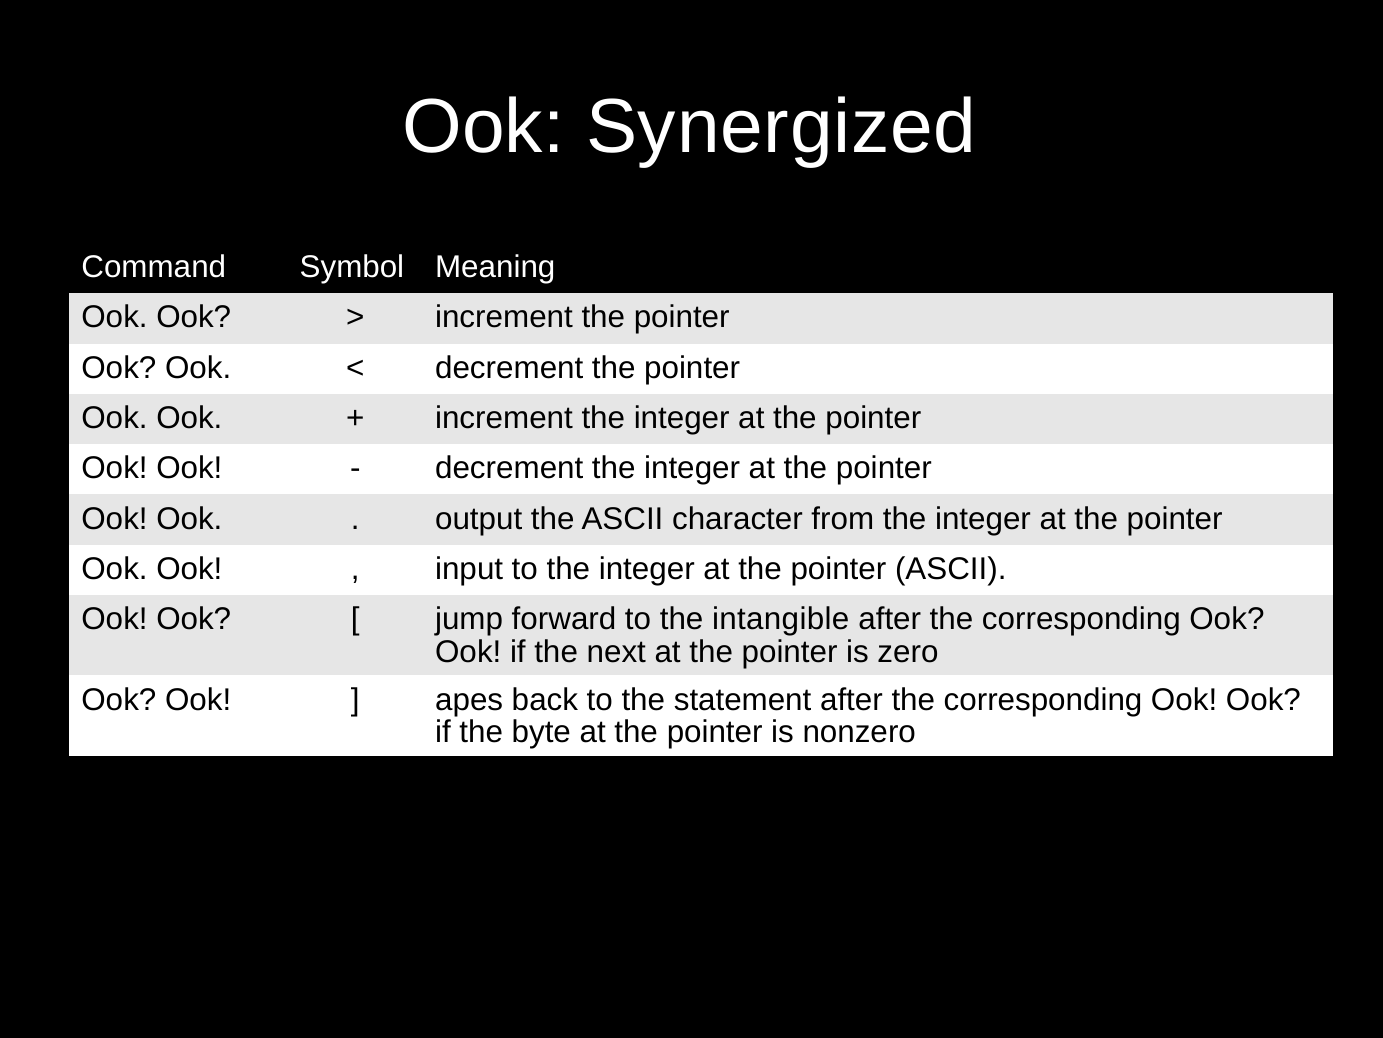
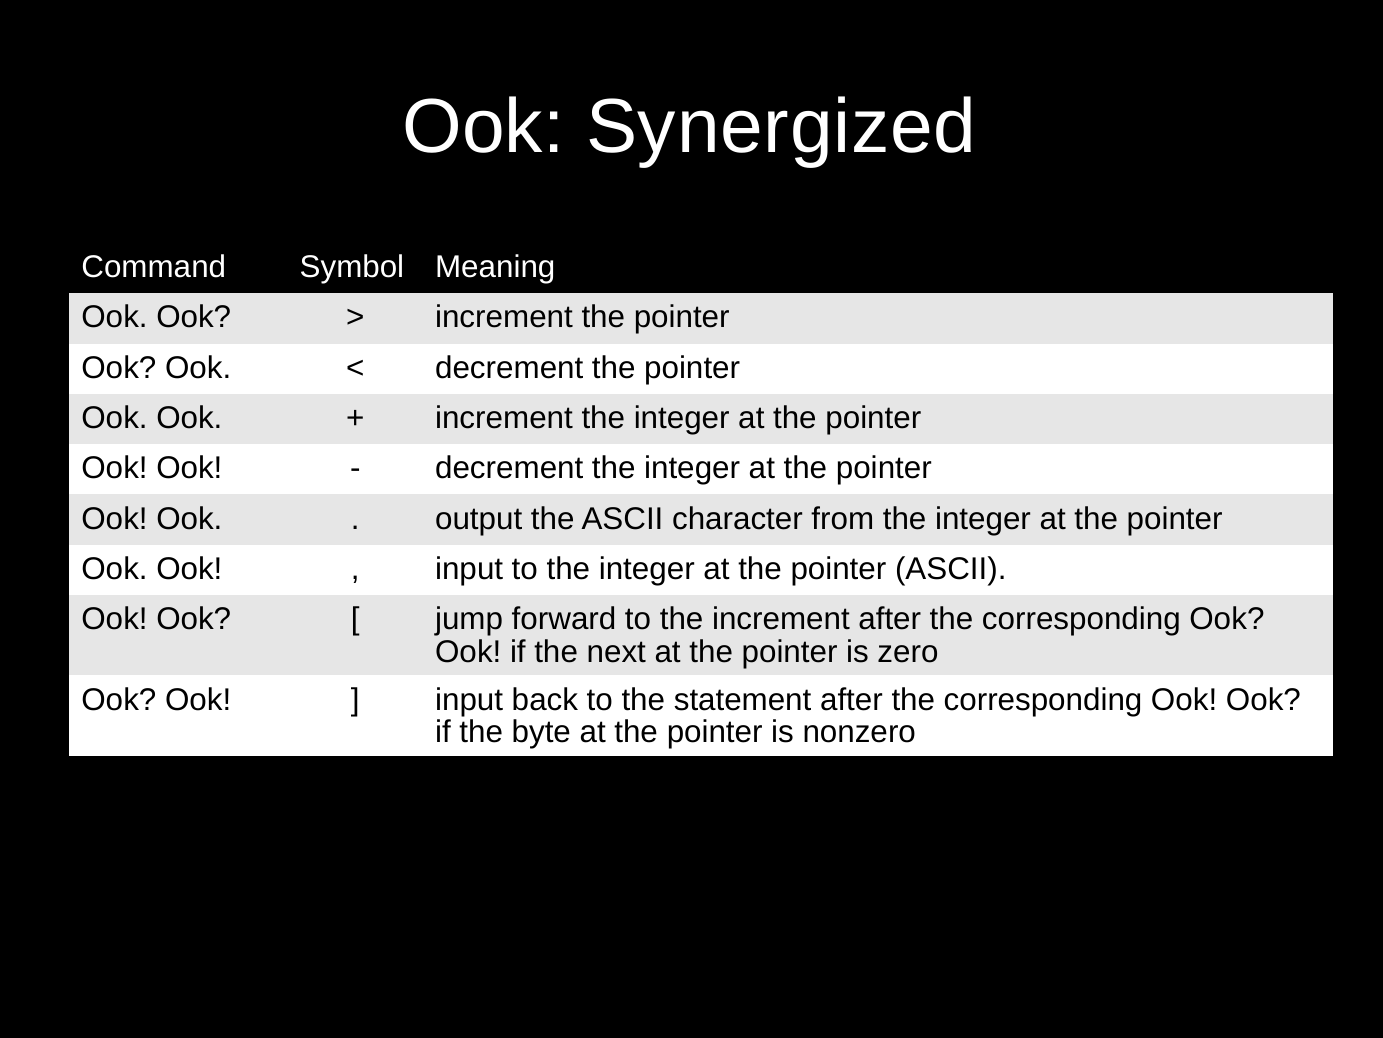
the intangible: intangible -> increment (781, 619)
apes: apes -> input (469, 700)
